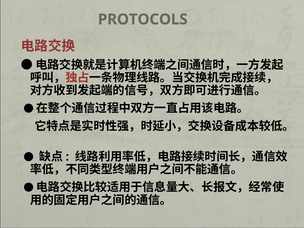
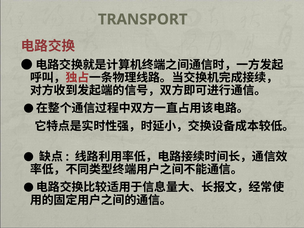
PROTOCOLS: PROTOCOLS -> TRANSPORT (143, 19)
